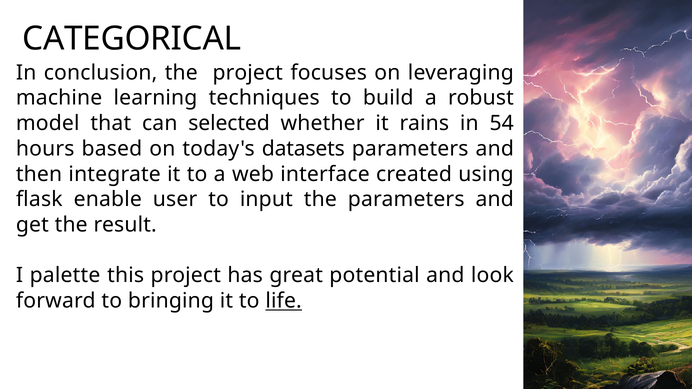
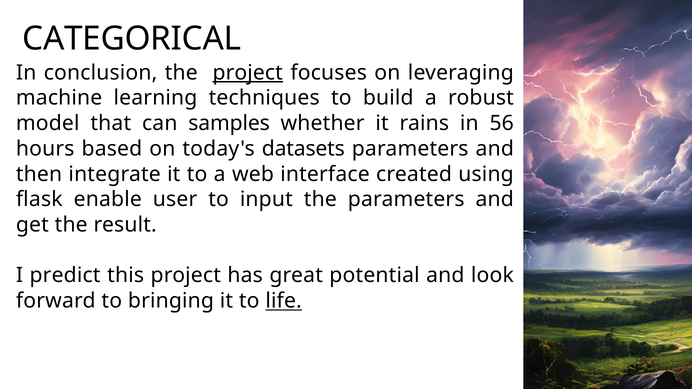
project underline: none -> present (248, 73)
selected: selected -> samples (229, 123)
54: 54 -> 56 (502, 123)
palette: palette -> predict (65, 276)
